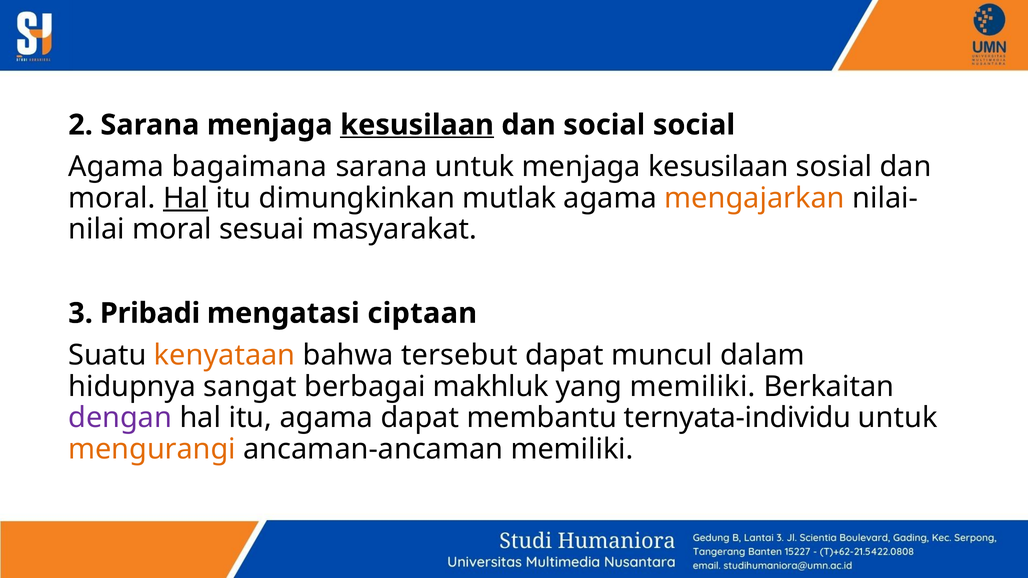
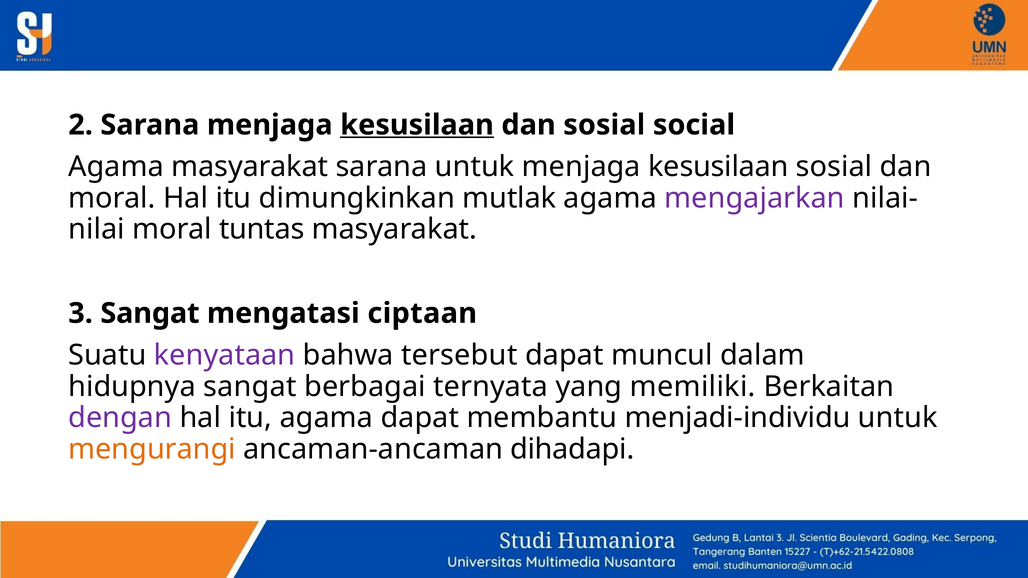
dan social: social -> sosial (604, 125)
Agama bagaimana: bagaimana -> masyarakat (250, 167)
Hal underline: present -> none (186, 198)
mengajarkan colour: orange -> purple (755, 198)
sesuai: sesuai -> tuntas (262, 229)
3 Pribadi: Pribadi -> Sangat (150, 313)
kenyataan colour: orange -> purple (225, 355)
makhluk: makhluk -> ternyata (491, 387)
ternyata-individu: ternyata-individu -> menjadi-individu (738, 418)
ancaman-ancaman memiliki: memiliki -> dihadapi (572, 449)
